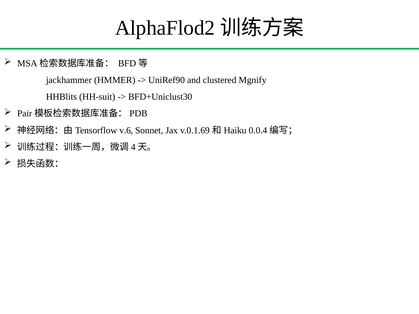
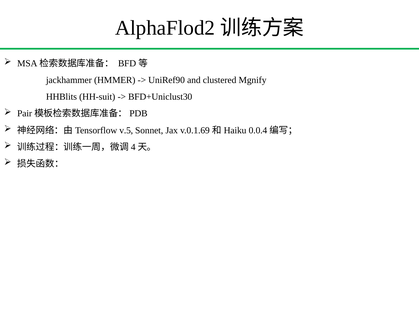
v.6: v.6 -> v.5 (126, 130)
